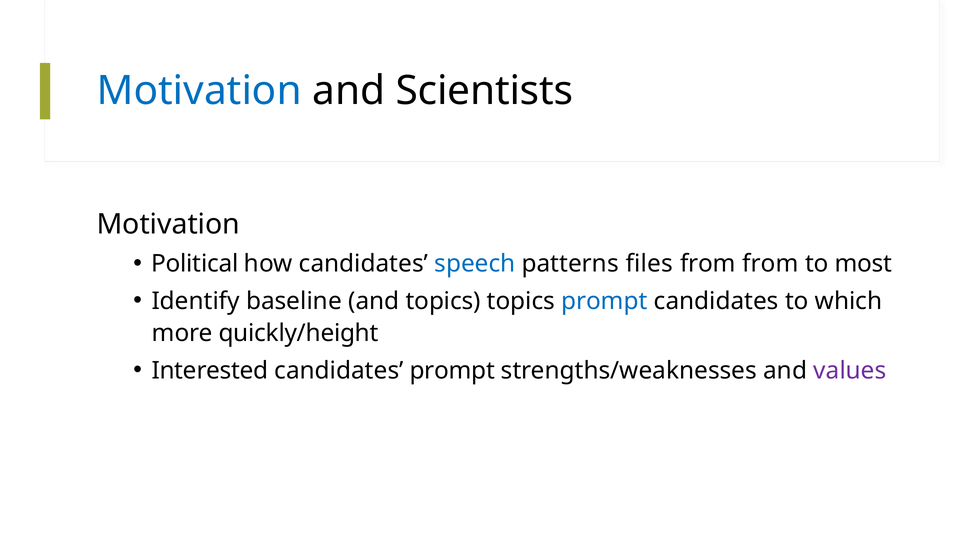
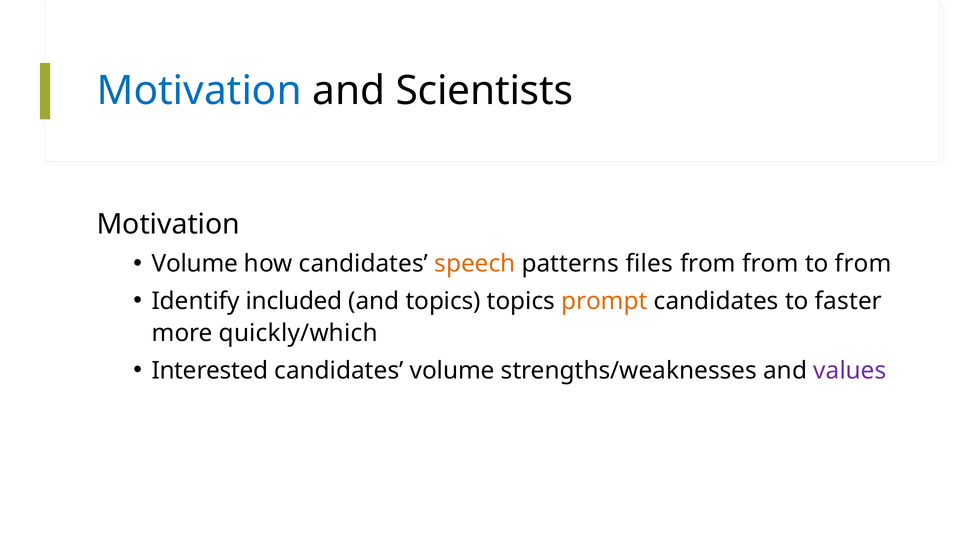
Political: Political -> Volume (195, 264)
speech colour: blue -> orange (475, 264)
to most: most -> from (863, 264)
baseline: baseline -> included (294, 302)
prompt colour: blue -> orange (604, 302)
which: which -> faster (848, 302)
quickly/height: quickly/height -> quickly/which (298, 334)
candidates prompt: prompt -> volume (452, 371)
